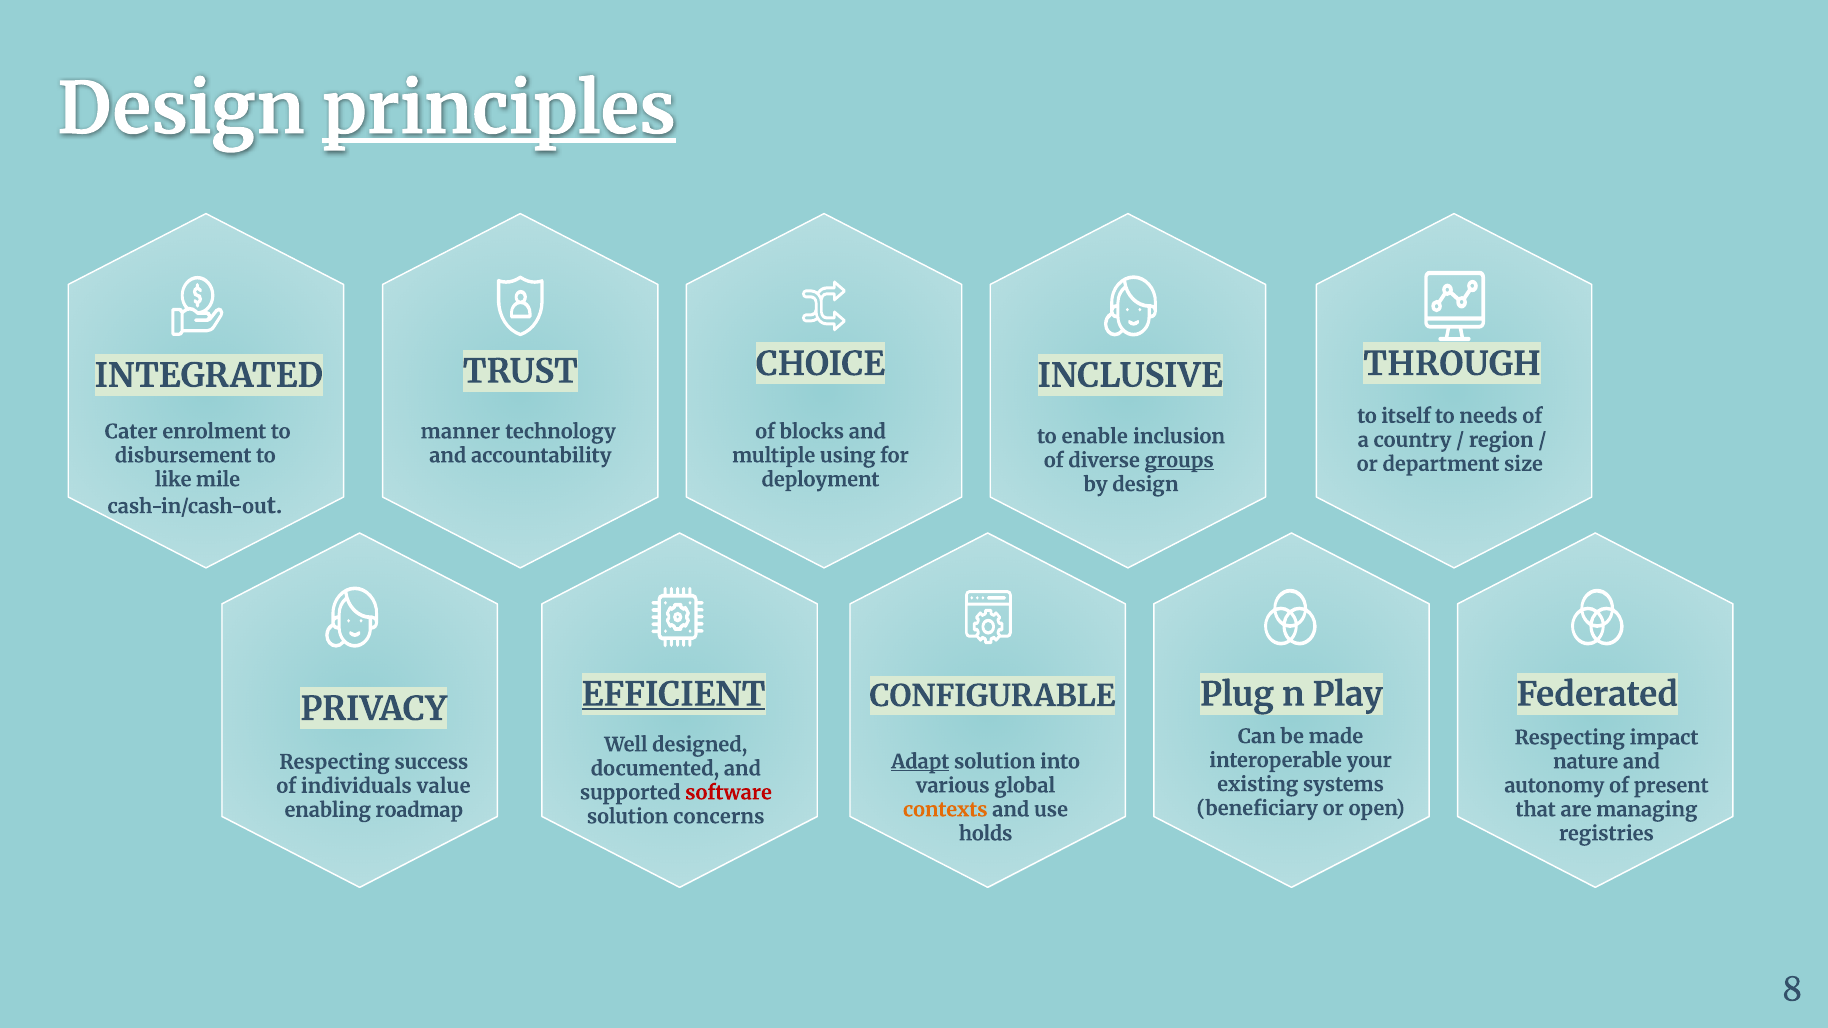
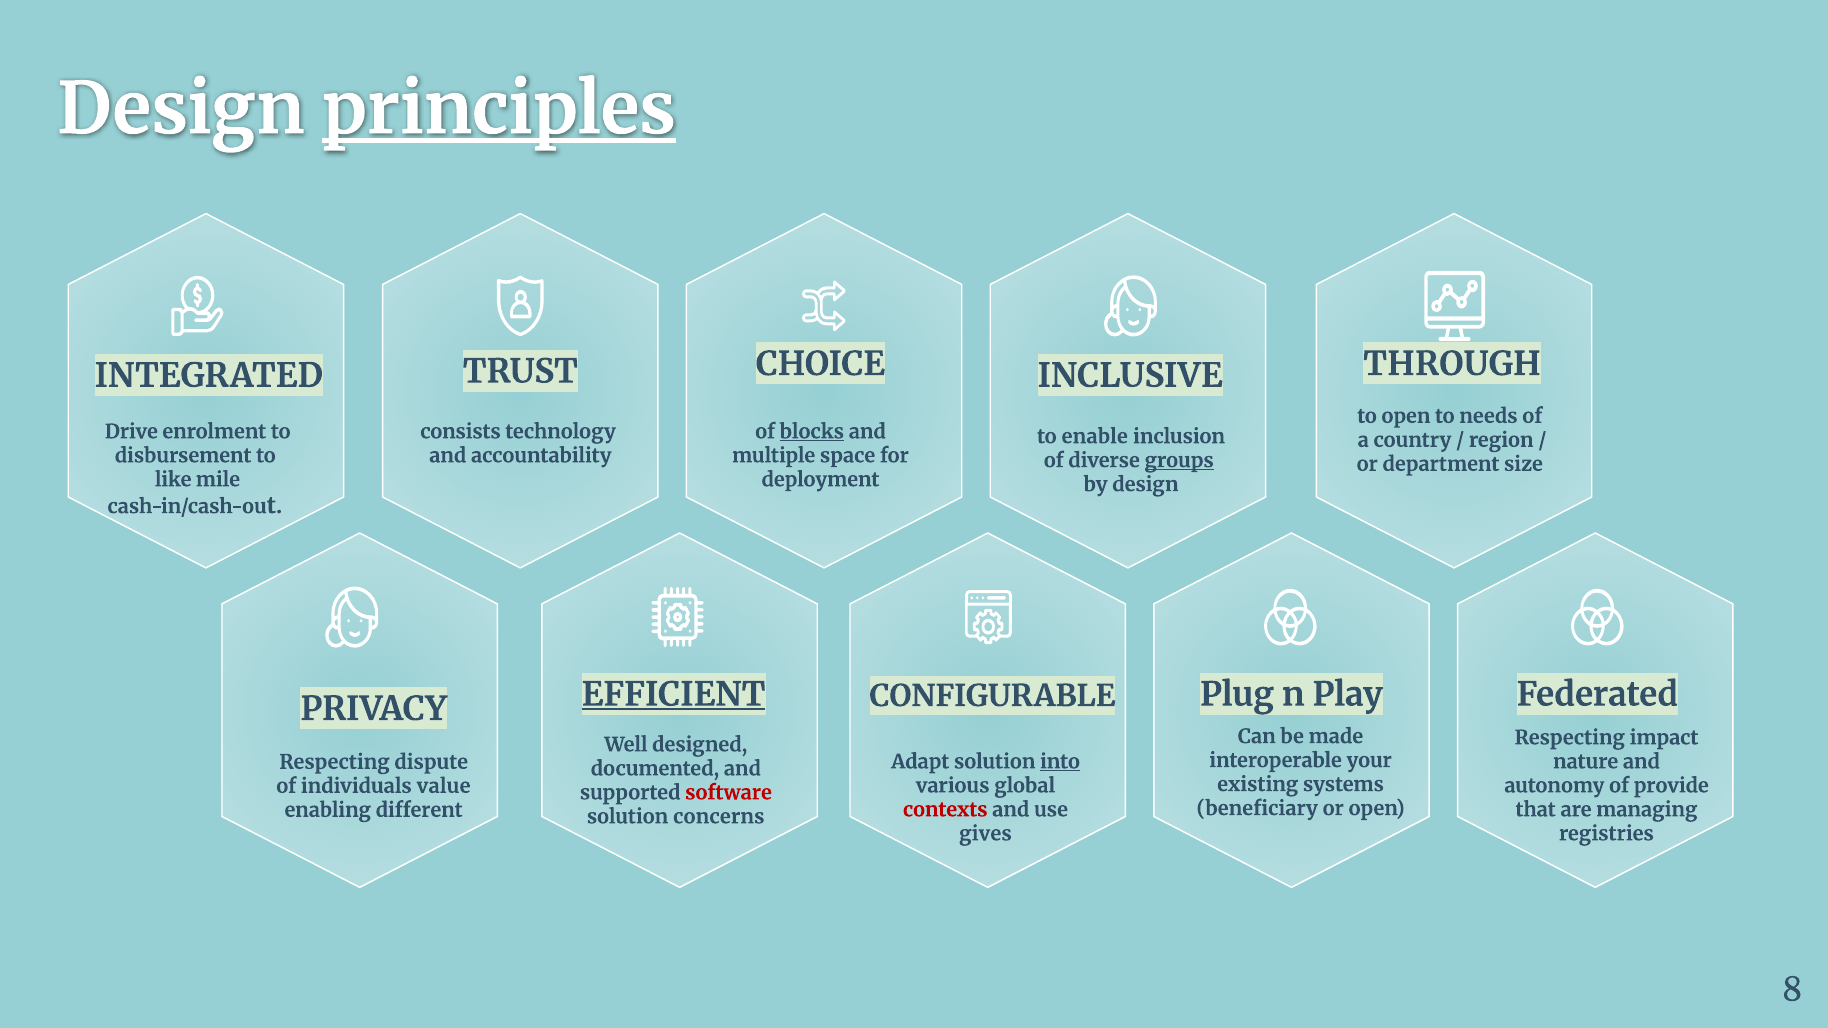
to itself: itself -> open (1406, 416)
Cater: Cater -> Drive (131, 432)
manner: manner -> consists (461, 432)
blocks underline: none -> present (812, 432)
using: using -> space (848, 456)
Adapt underline: present -> none (920, 762)
into underline: none -> present (1060, 762)
success: success -> dispute (431, 762)
present: present -> provide (1671, 786)
contexts colour: orange -> red (945, 810)
roadmap: roadmap -> different (419, 810)
holds: holds -> gives (985, 834)
